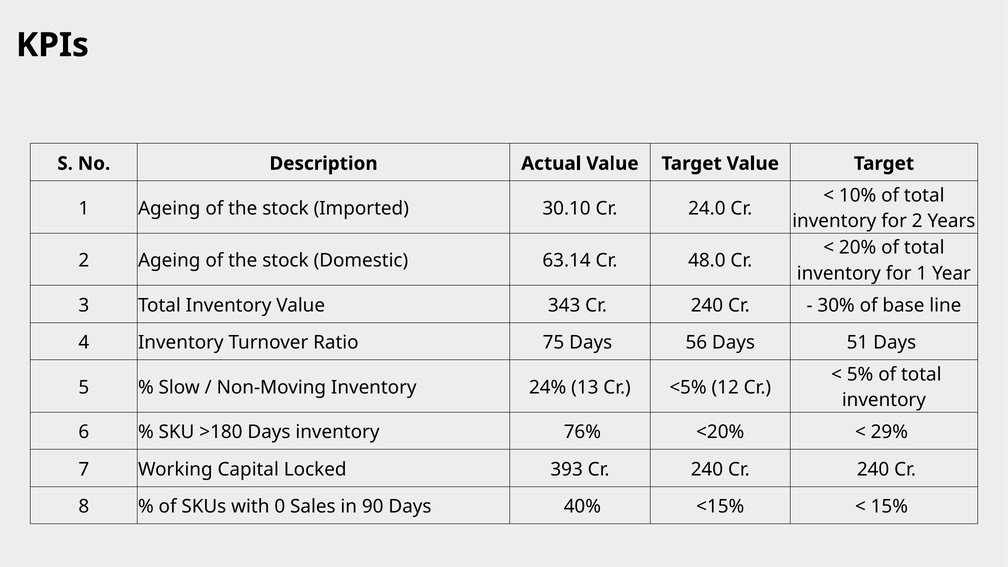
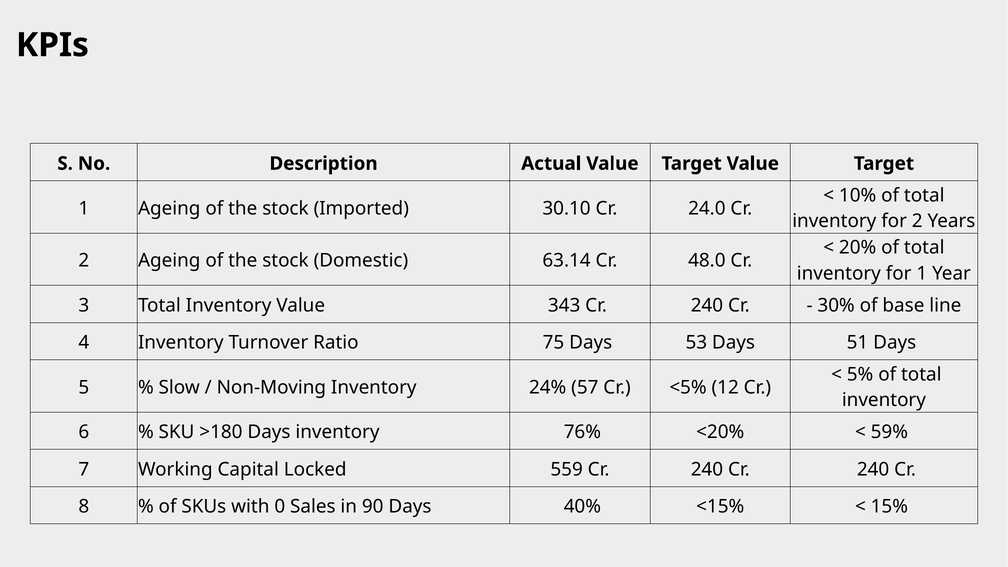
56: 56 -> 53 (696, 343)
13: 13 -> 57 (585, 387)
29%: 29% -> 59% (889, 432)
393: 393 -> 559 (567, 469)
